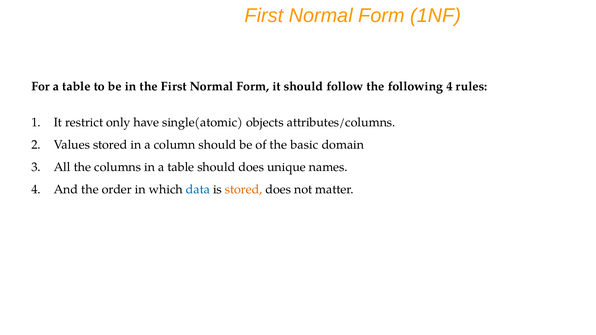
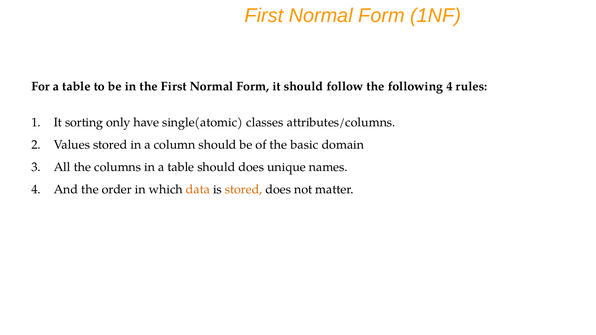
restrict: restrict -> sorting (84, 122)
objects: objects -> classes (265, 122)
data colour: blue -> orange (198, 189)
